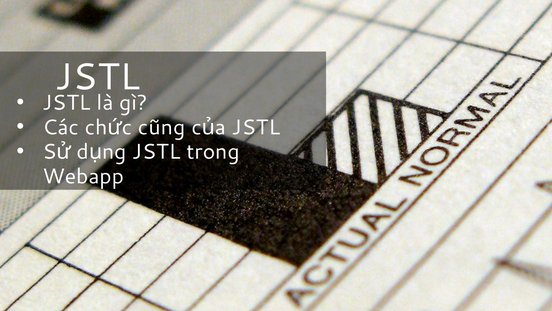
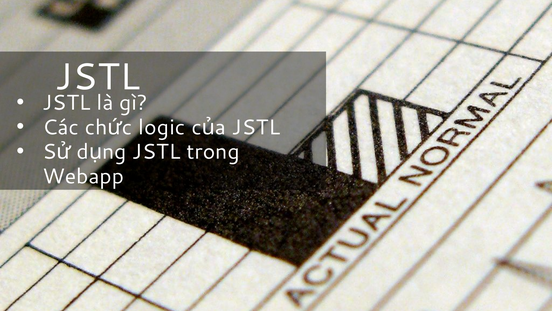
cũng: cũng -> logic (162, 127)
